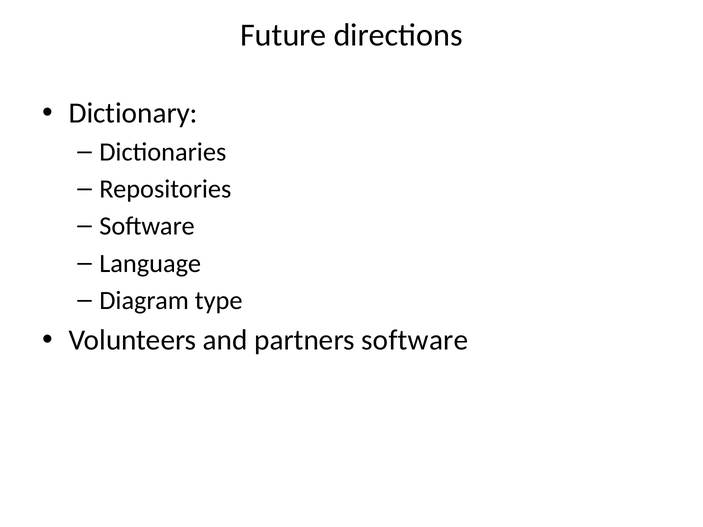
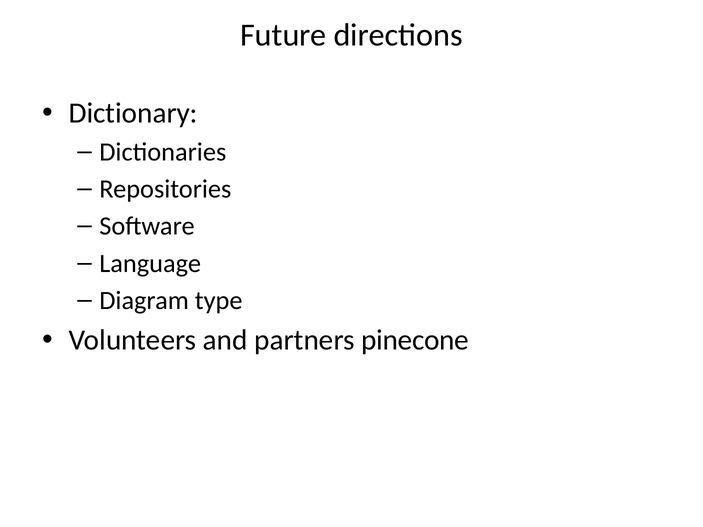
partners software: software -> pinecone (415, 340)
